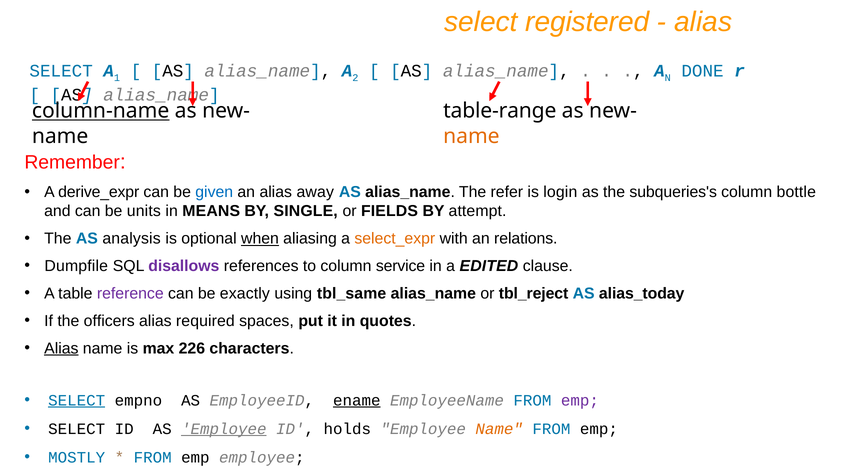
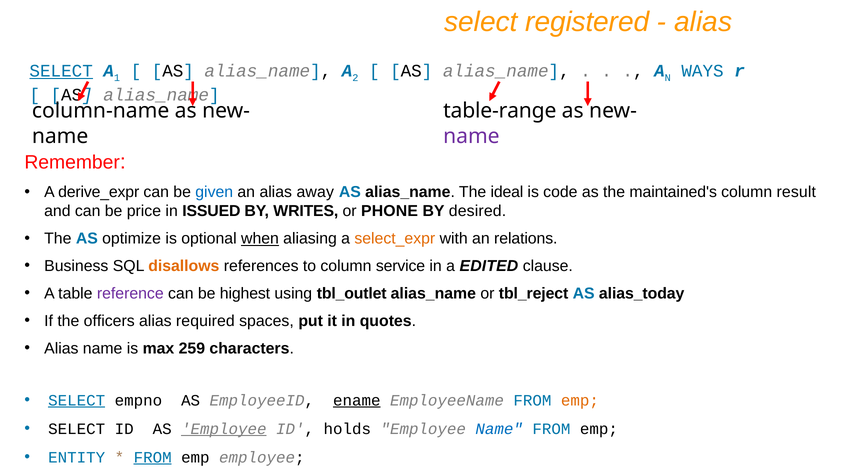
SELECT underline: none -> present (61, 71)
DONE: DONE -> WAYS (703, 71)
column-name underline: present -> none (101, 111)
name colour: orange -> purple (471, 136)
refer: refer -> ideal (507, 192)
login: login -> code (560, 192)
subqueries's: subqueries's -> maintained's (673, 192)
bottle: bottle -> result (796, 192)
units: units -> price (144, 211)
MEANS: MEANS -> ISSUED (211, 211)
SINGLE: SINGLE -> WRITES (306, 211)
FIELDS: FIELDS -> PHONE (389, 211)
attempt: attempt -> desired (477, 211)
analysis: analysis -> optimize (132, 239)
Dumpfile: Dumpfile -> Business (76, 266)
disallows colour: purple -> orange (184, 266)
exactly: exactly -> highest (245, 293)
tbl_same: tbl_same -> tbl_outlet (352, 293)
Alias underline: present -> none (61, 348)
226: 226 -> 259 (192, 348)
emp colour: purple -> orange (580, 400)
Name colour: orange -> blue (499, 429)
MOSTLY: MOSTLY -> ENTITY (77, 457)
FROM underline: none -> present (153, 457)
